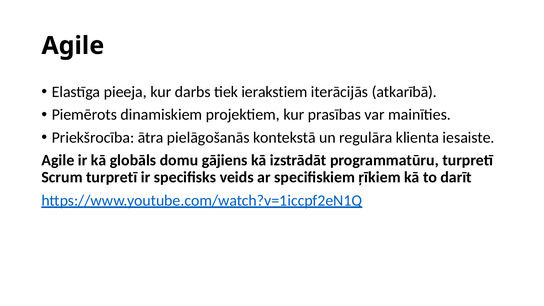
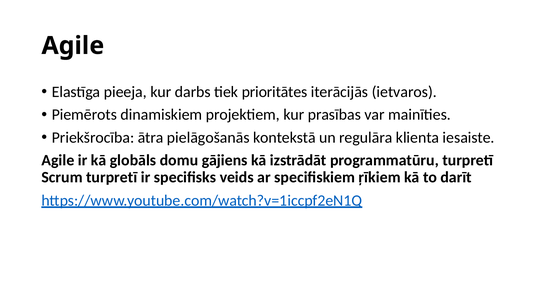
ierakstiem: ierakstiem -> prioritātes (275, 92)
atkarībā: atkarībā -> ietvaros (404, 92)
